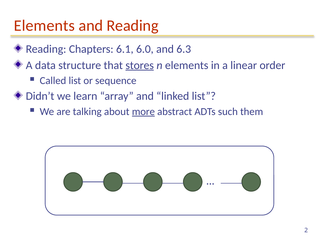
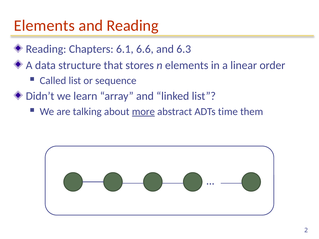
6.0: 6.0 -> 6.6 (145, 49)
stores underline: present -> none (140, 65)
such: such -> time (228, 112)
